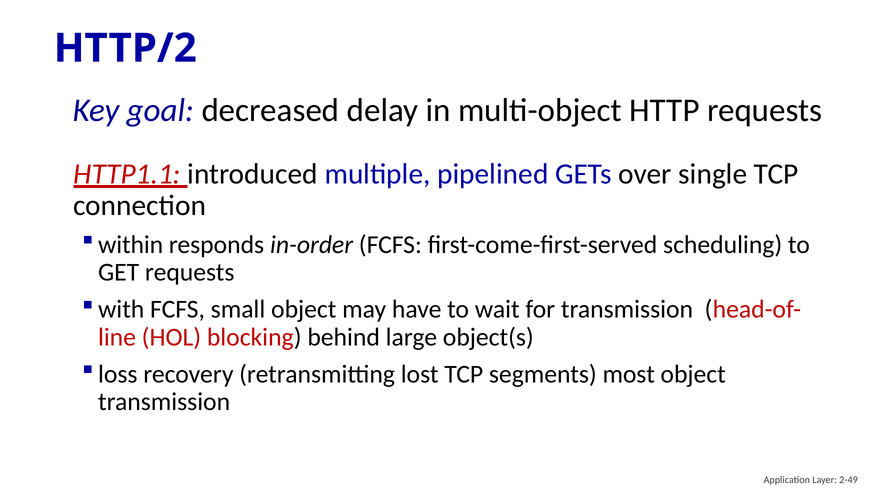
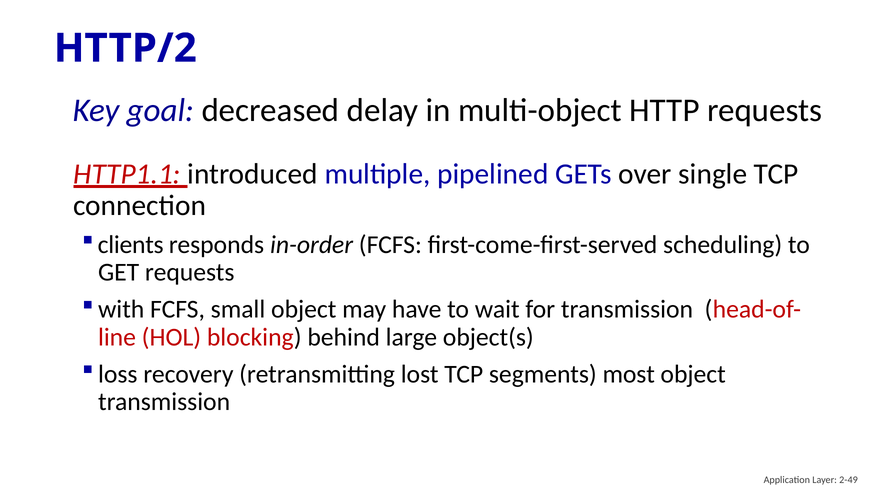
within: within -> clients (131, 244)
